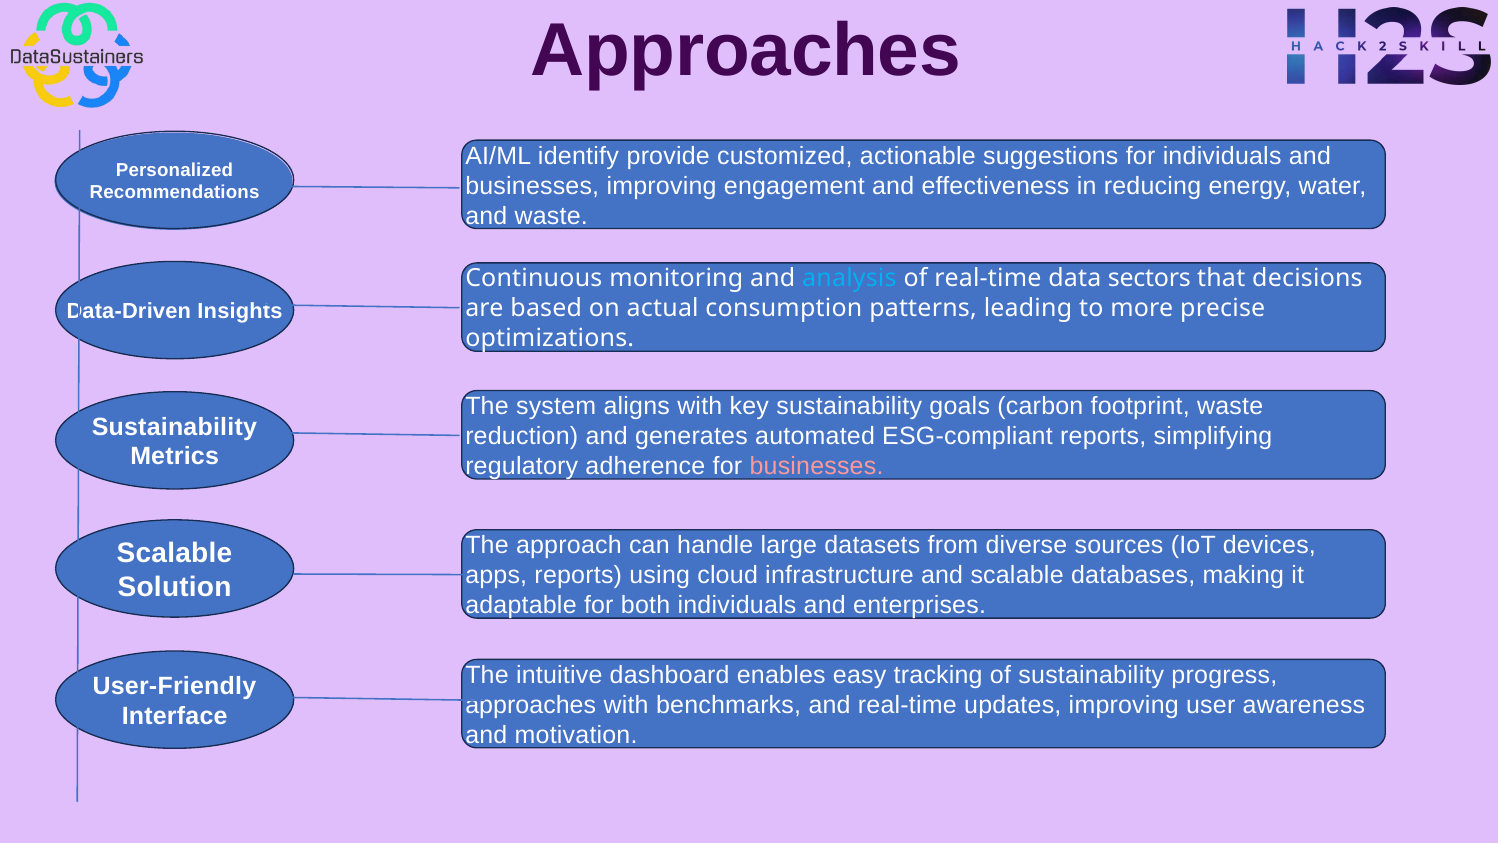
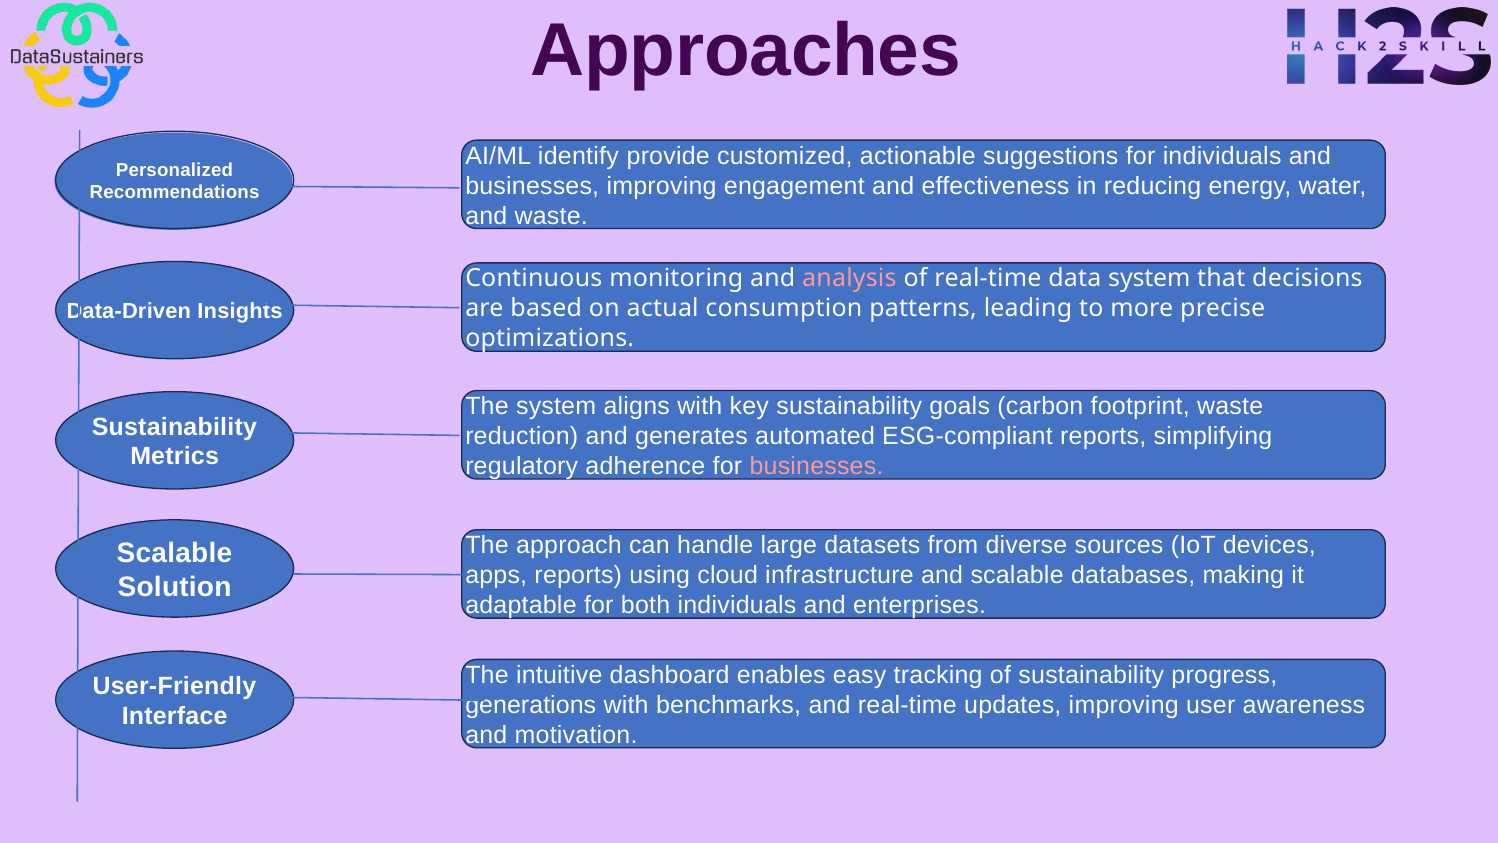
analysis colour: light blue -> pink (849, 278)
data sectors: sectors -> system (1149, 278)
approaches: approaches -> generations (531, 705)
